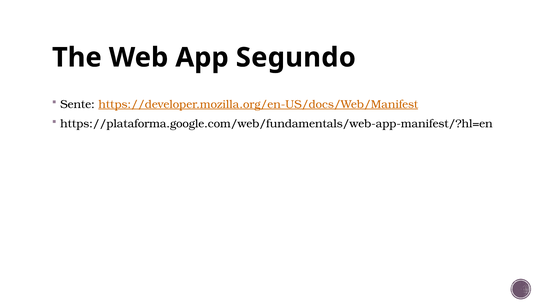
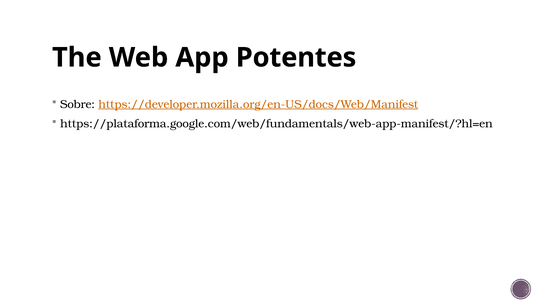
Segundo: Segundo -> Potentes (296, 58)
Sente: Sente -> Sobre (78, 104)
